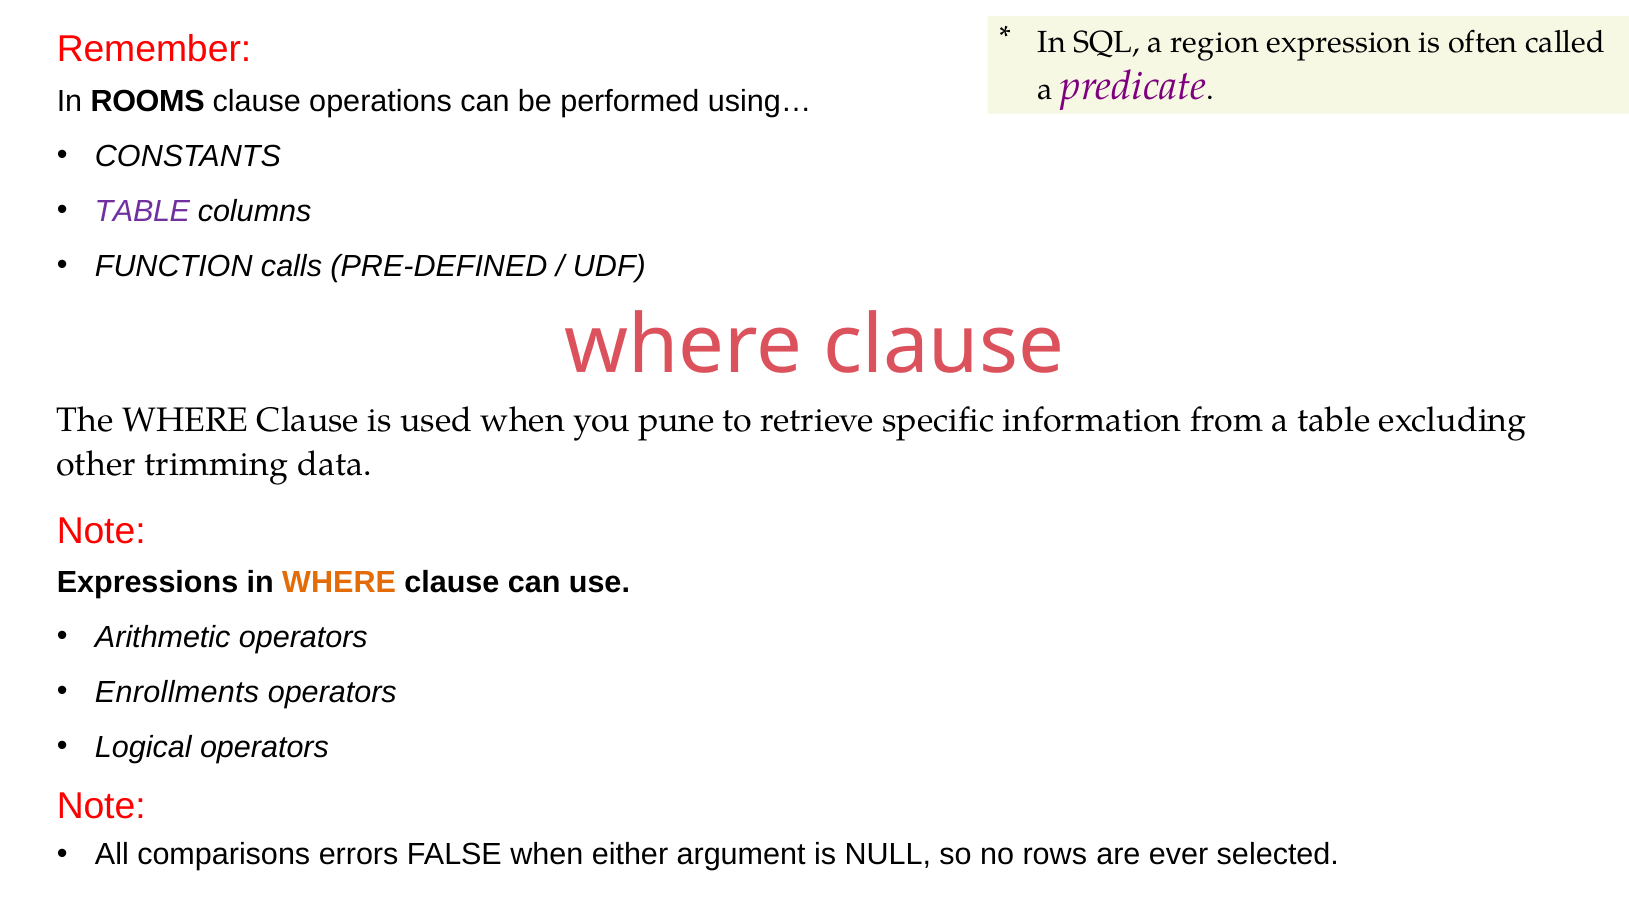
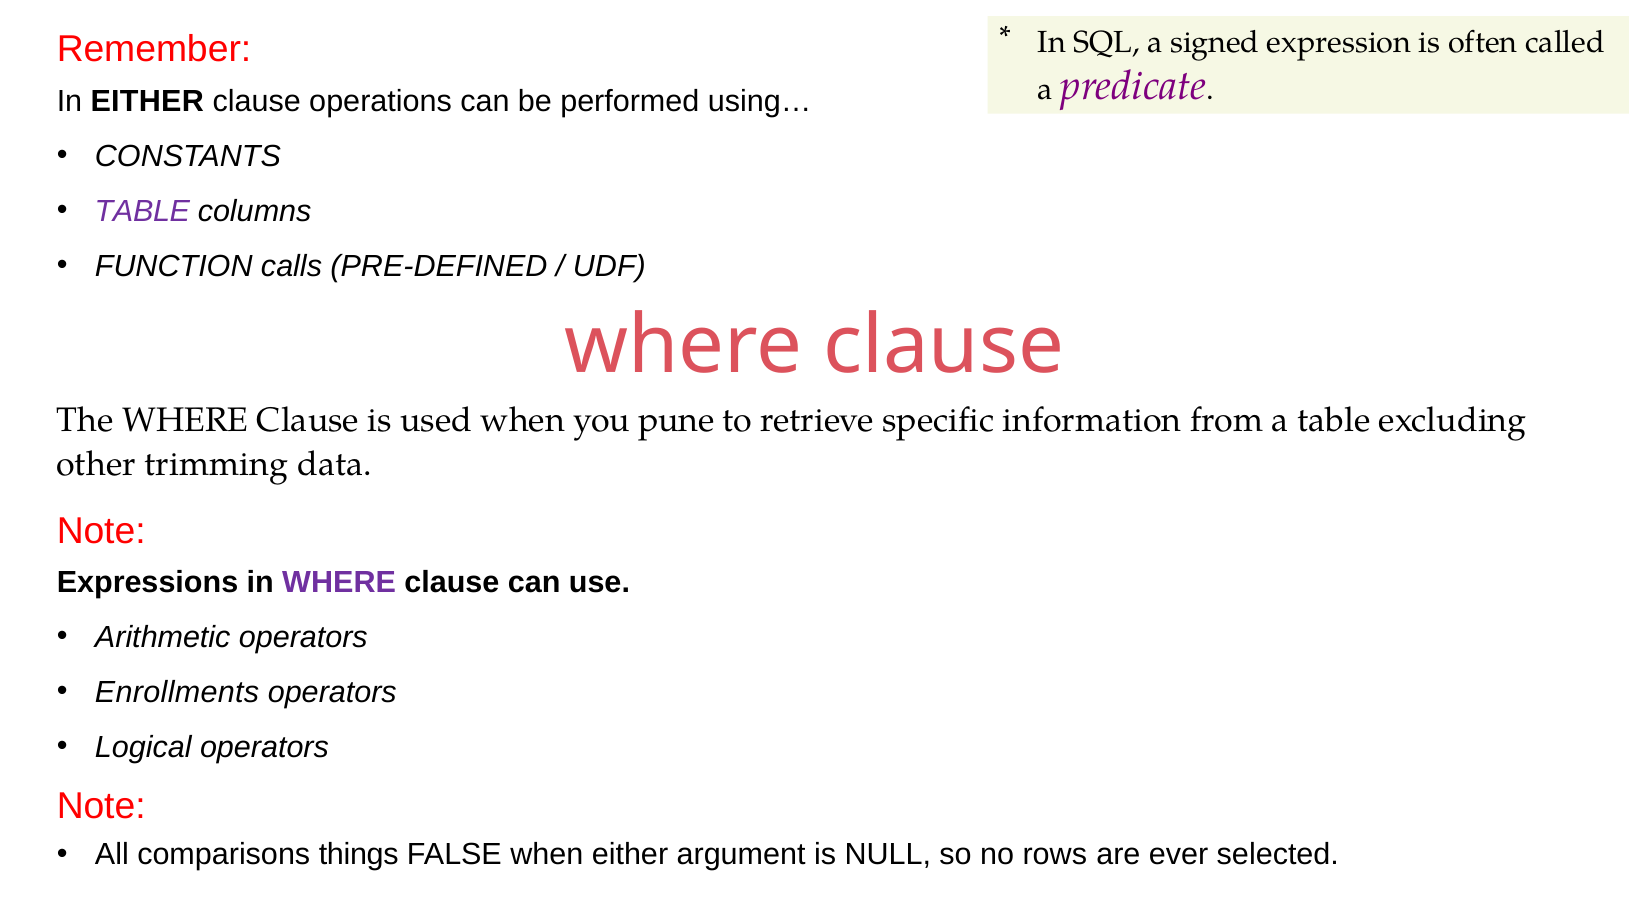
region: region -> signed (1215, 43)
In ROOMS: ROOMS -> EITHER (147, 101)
WHERE colour: orange -> purple (339, 583)
errors: errors -> things (359, 855)
